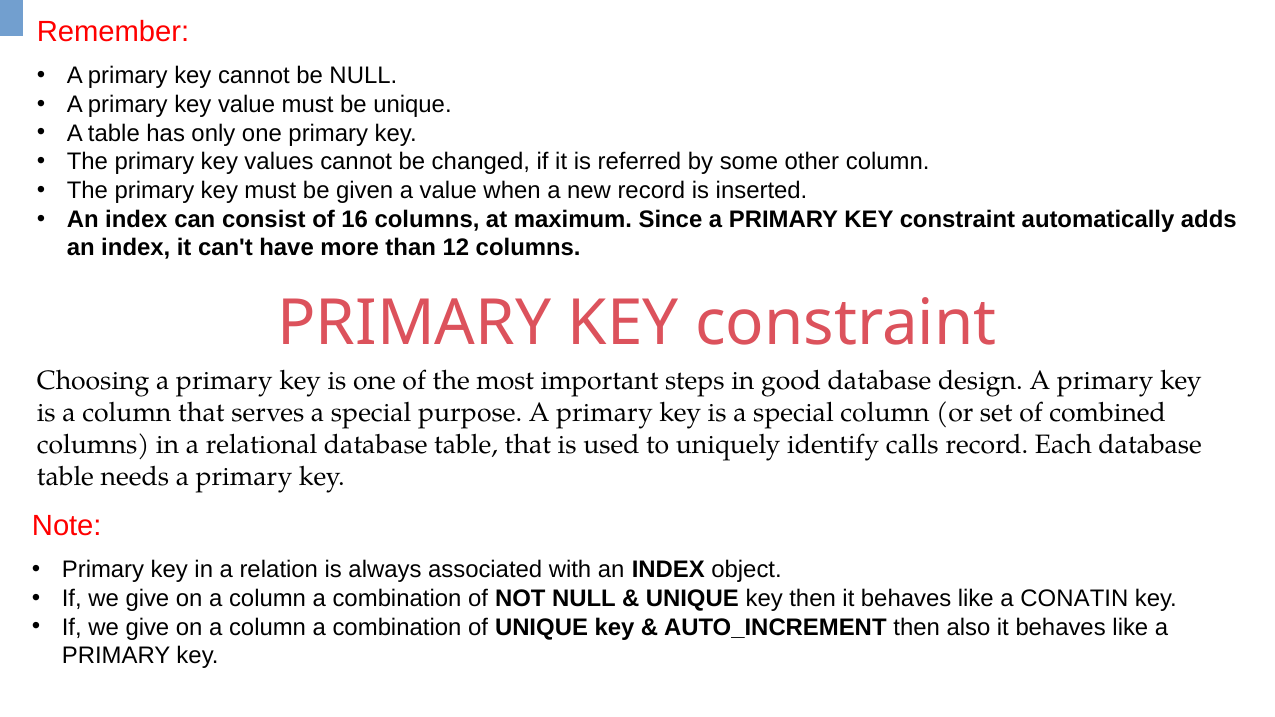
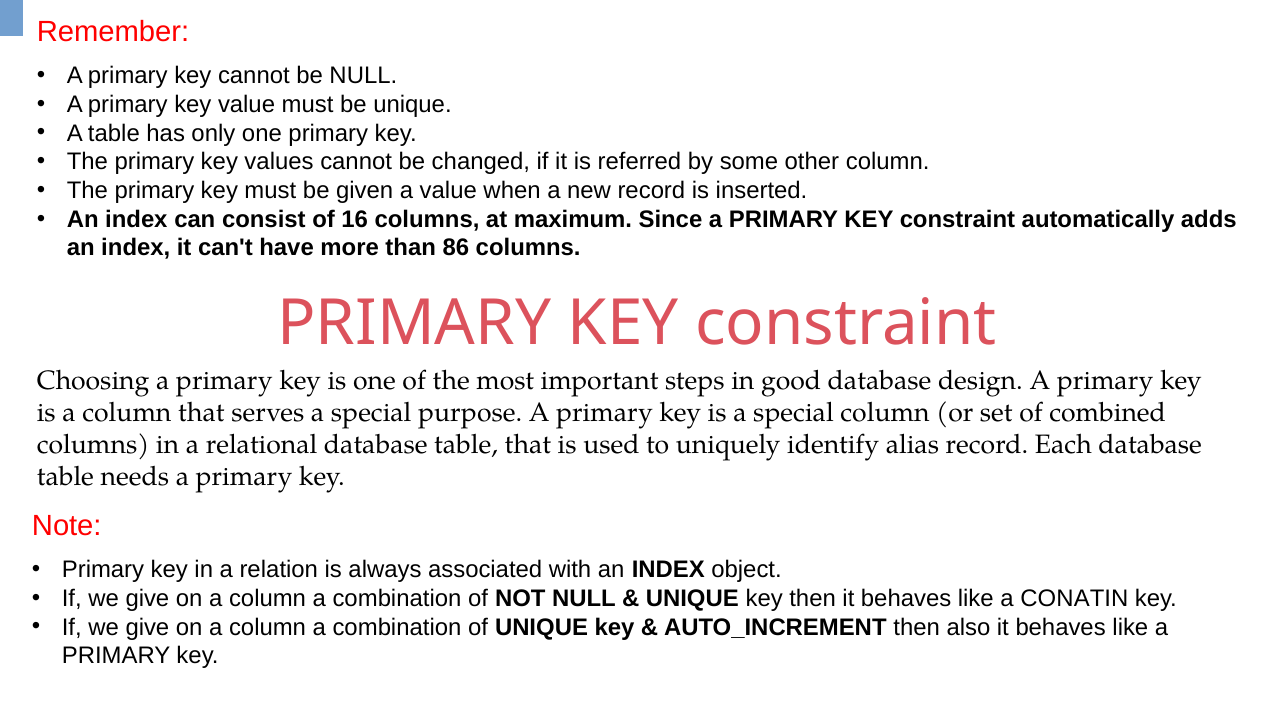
12: 12 -> 86 (456, 248)
calls: calls -> alias (912, 445)
